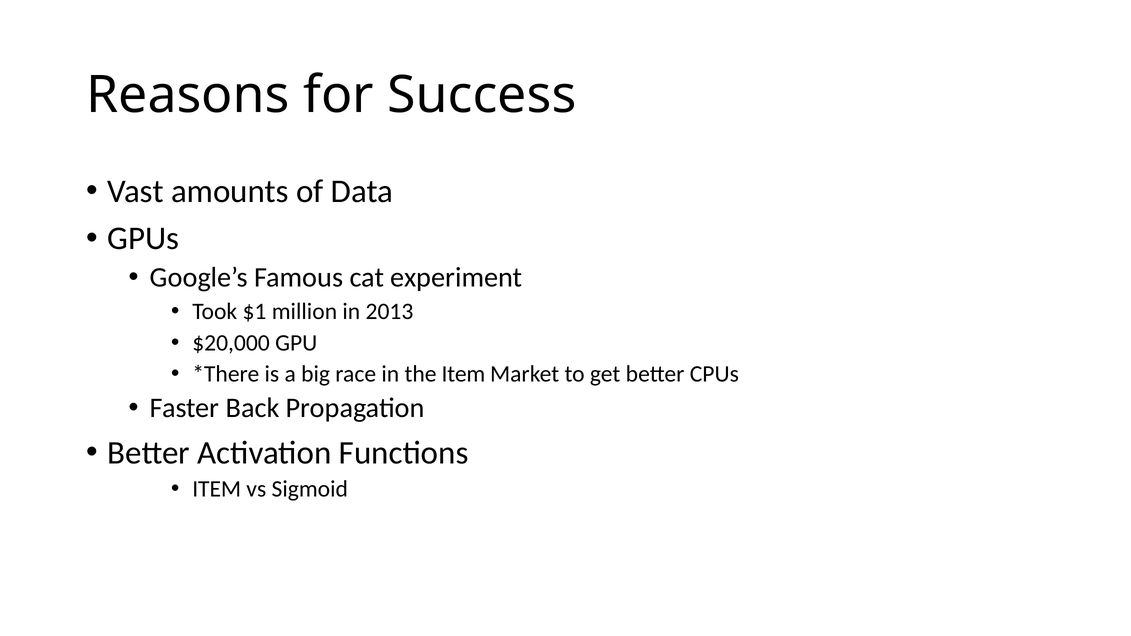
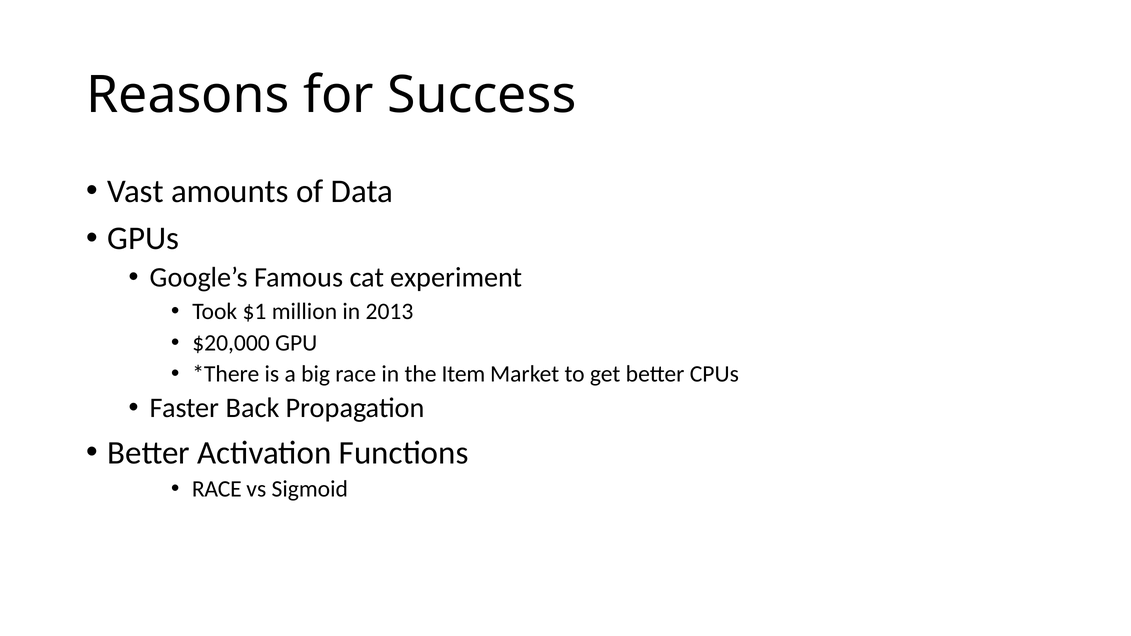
ITEM: ITEM -> RACE (217, 489)
